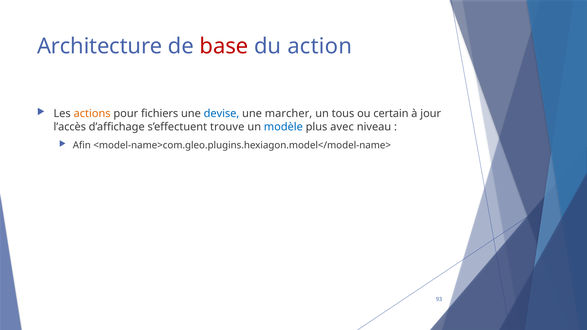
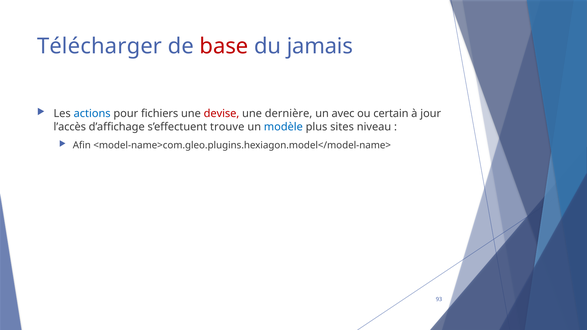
Architecture: Architecture -> Télécharger (100, 46)
action: action -> jamais (320, 46)
actions colour: orange -> blue (92, 114)
devise colour: blue -> red (222, 114)
marcher: marcher -> dernière (289, 114)
tous: tous -> avec (343, 114)
avec: avec -> sites (342, 127)
